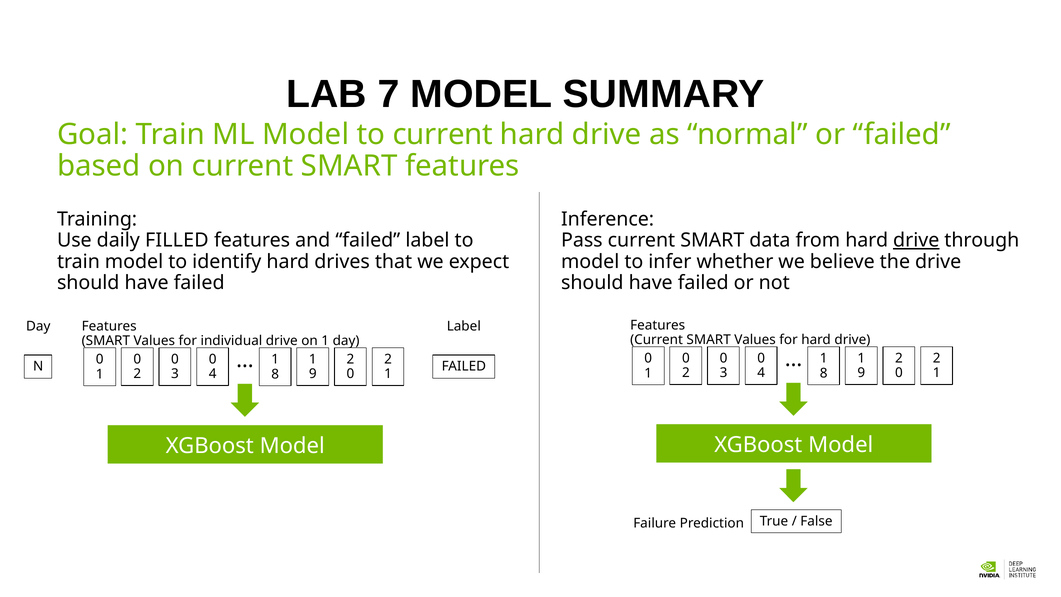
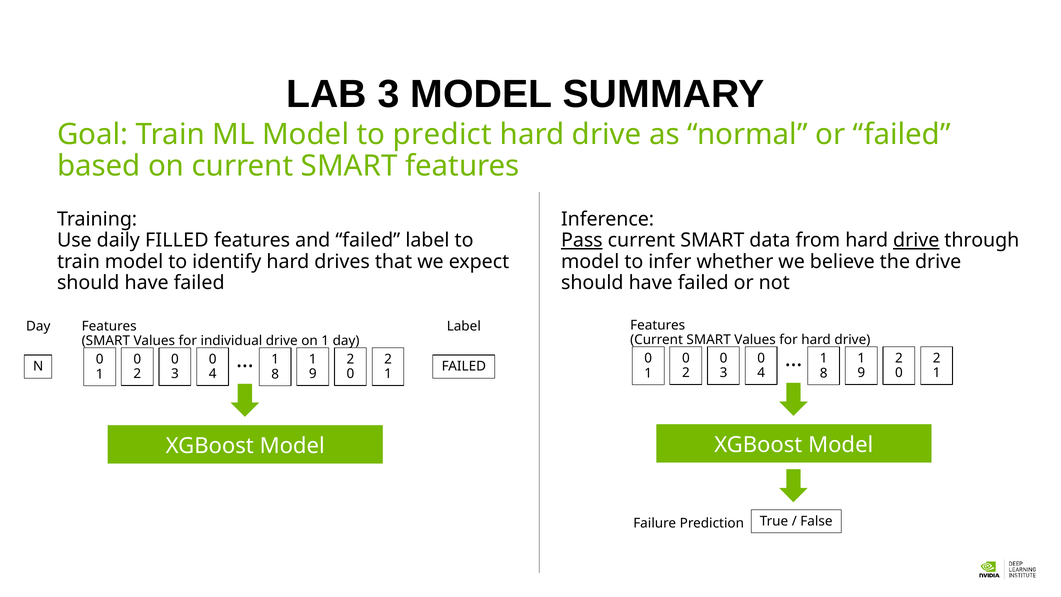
LAB 7: 7 -> 3 (389, 94)
to current: current -> predict (442, 134)
Pass underline: none -> present (582, 240)
